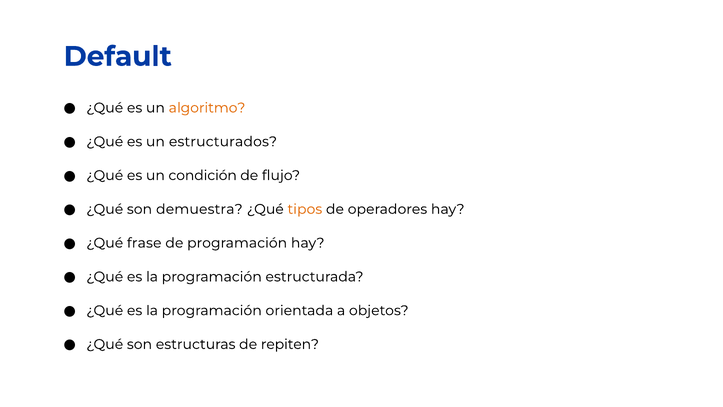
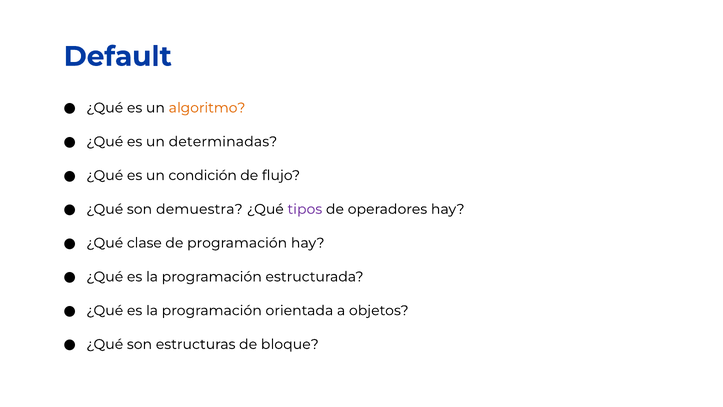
estructurados: estructurados -> determinadas (223, 142)
tipos colour: orange -> purple (305, 209)
frase: frase -> clase (144, 243)
repiten: repiten -> bloque (290, 344)
